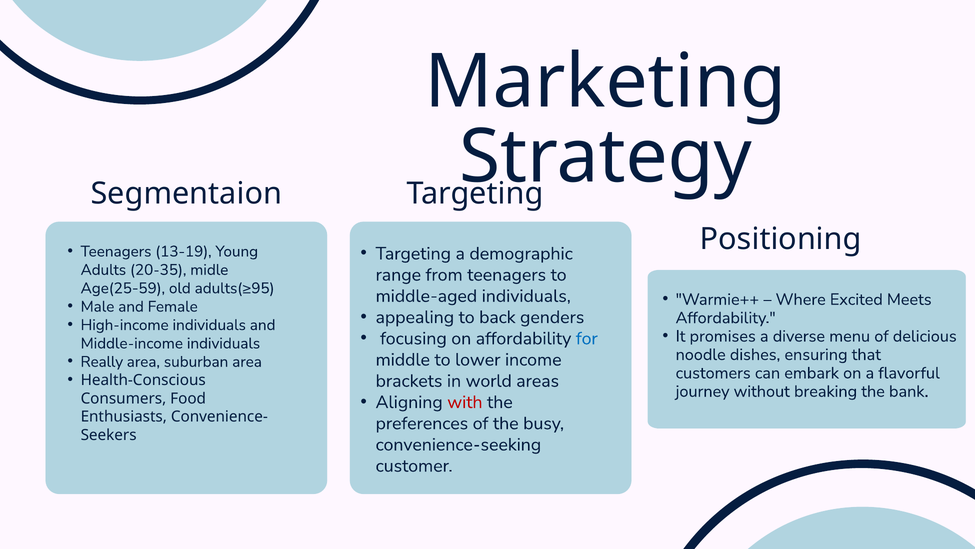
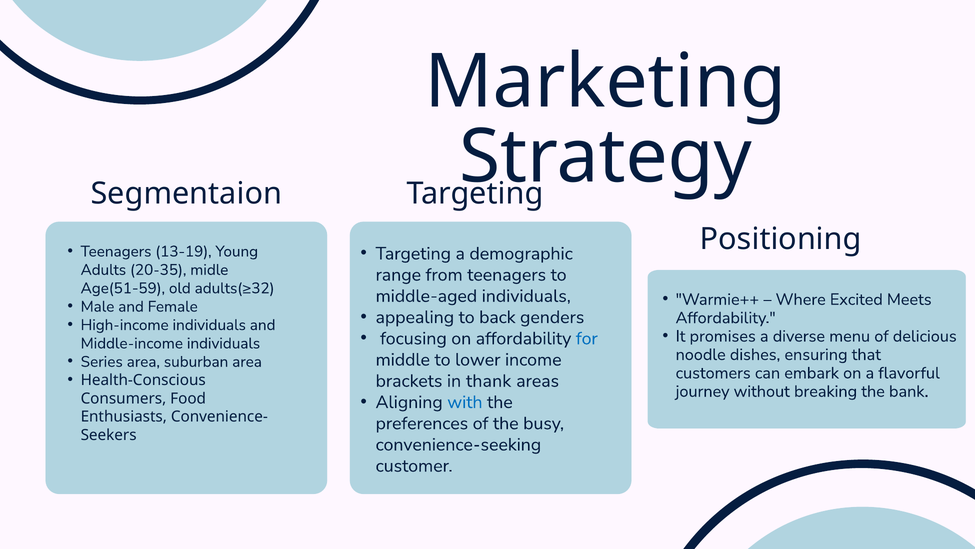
Age(25-59: Age(25-59 -> Age(51-59 (123, 288)
adults(≥95: adults(≥95 -> adults(≥32 (235, 288)
Really: Really -> Series (102, 361)
world: world -> thank (489, 381)
with colour: red -> blue (465, 402)
